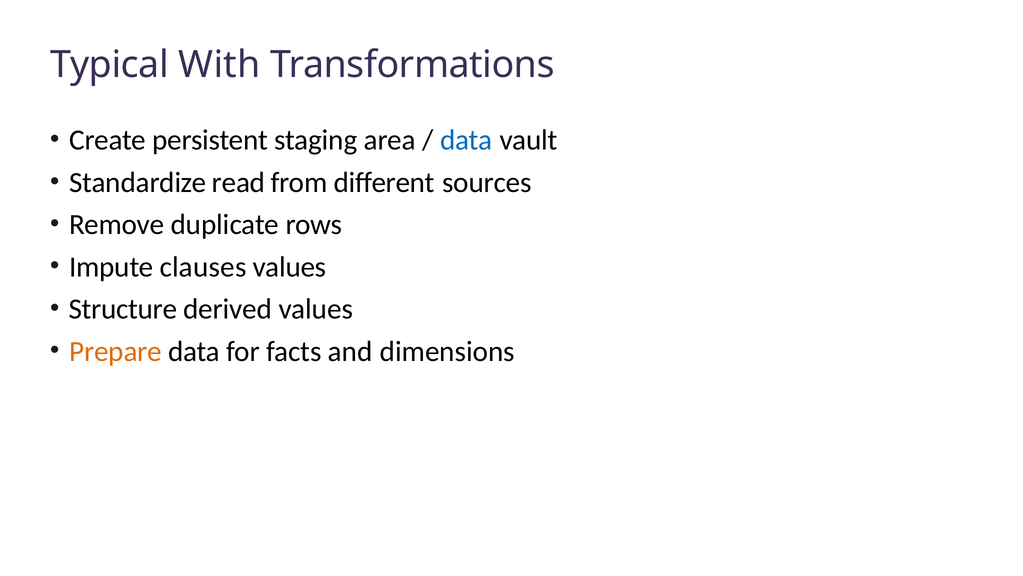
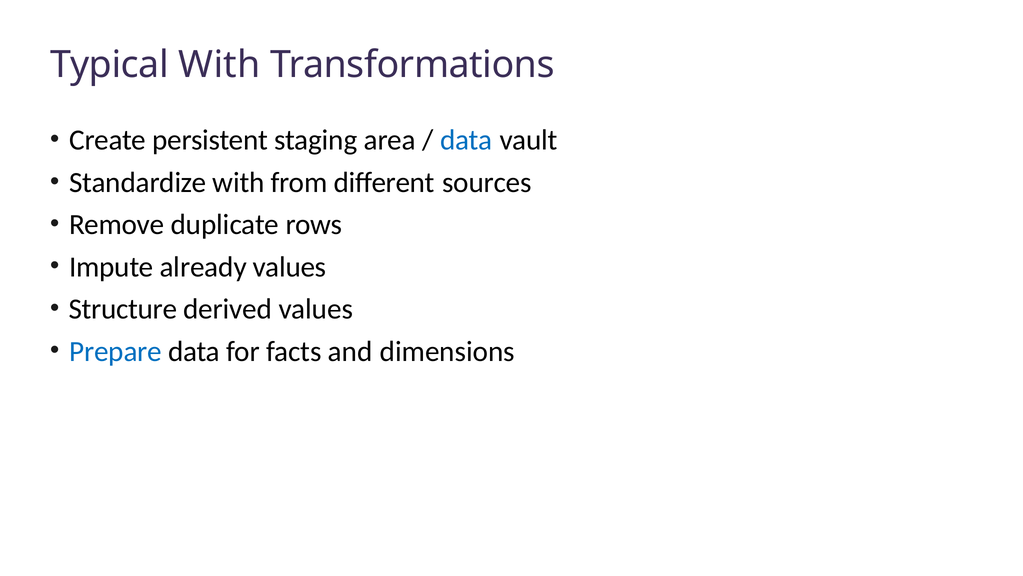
Standardize read: read -> with (238, 182)
clauses: clauses -> already (203, 267)
Prepare colour: orange -> blue (116, 351)
